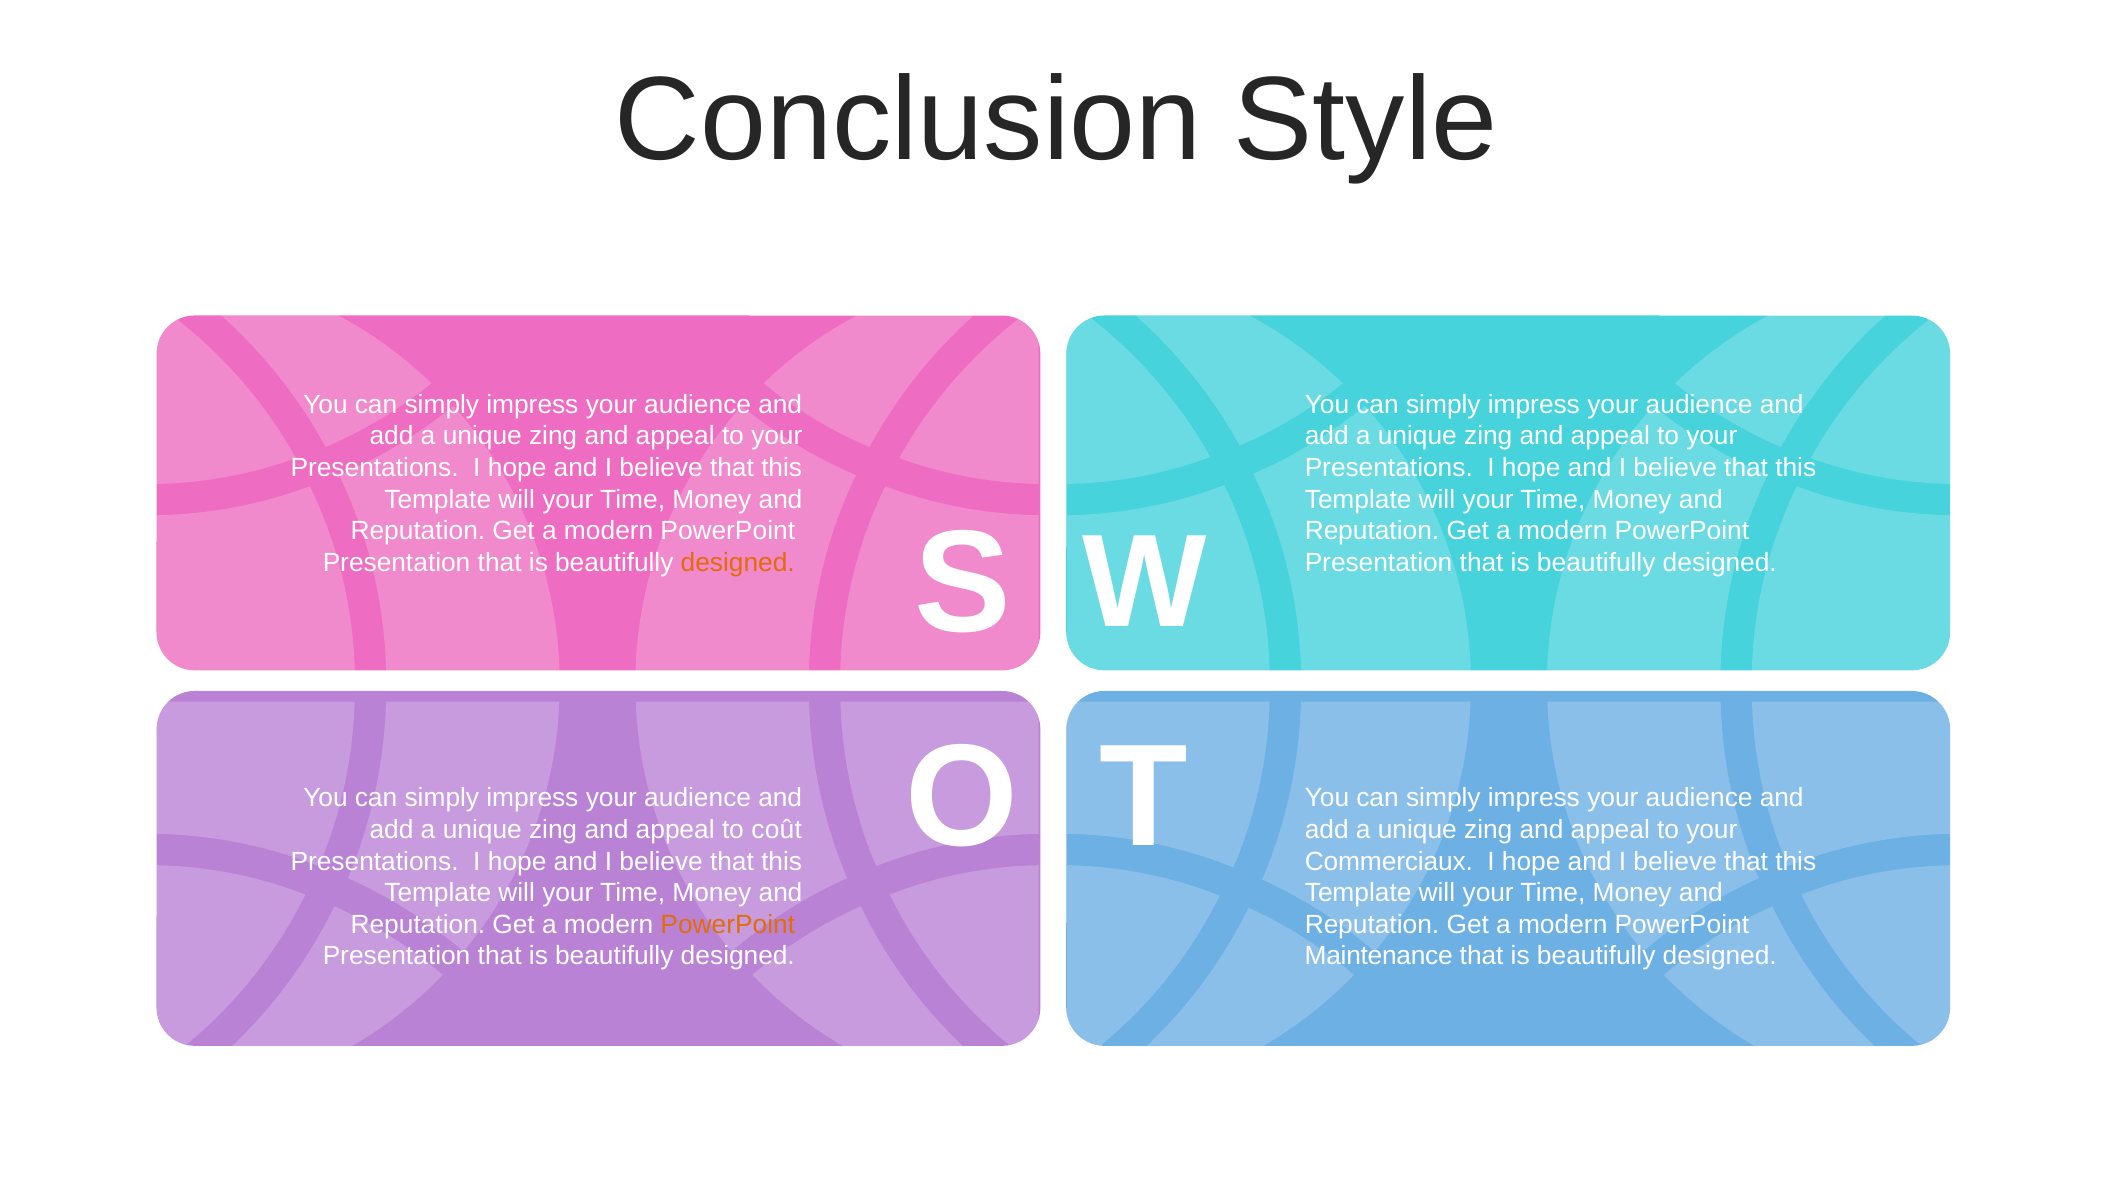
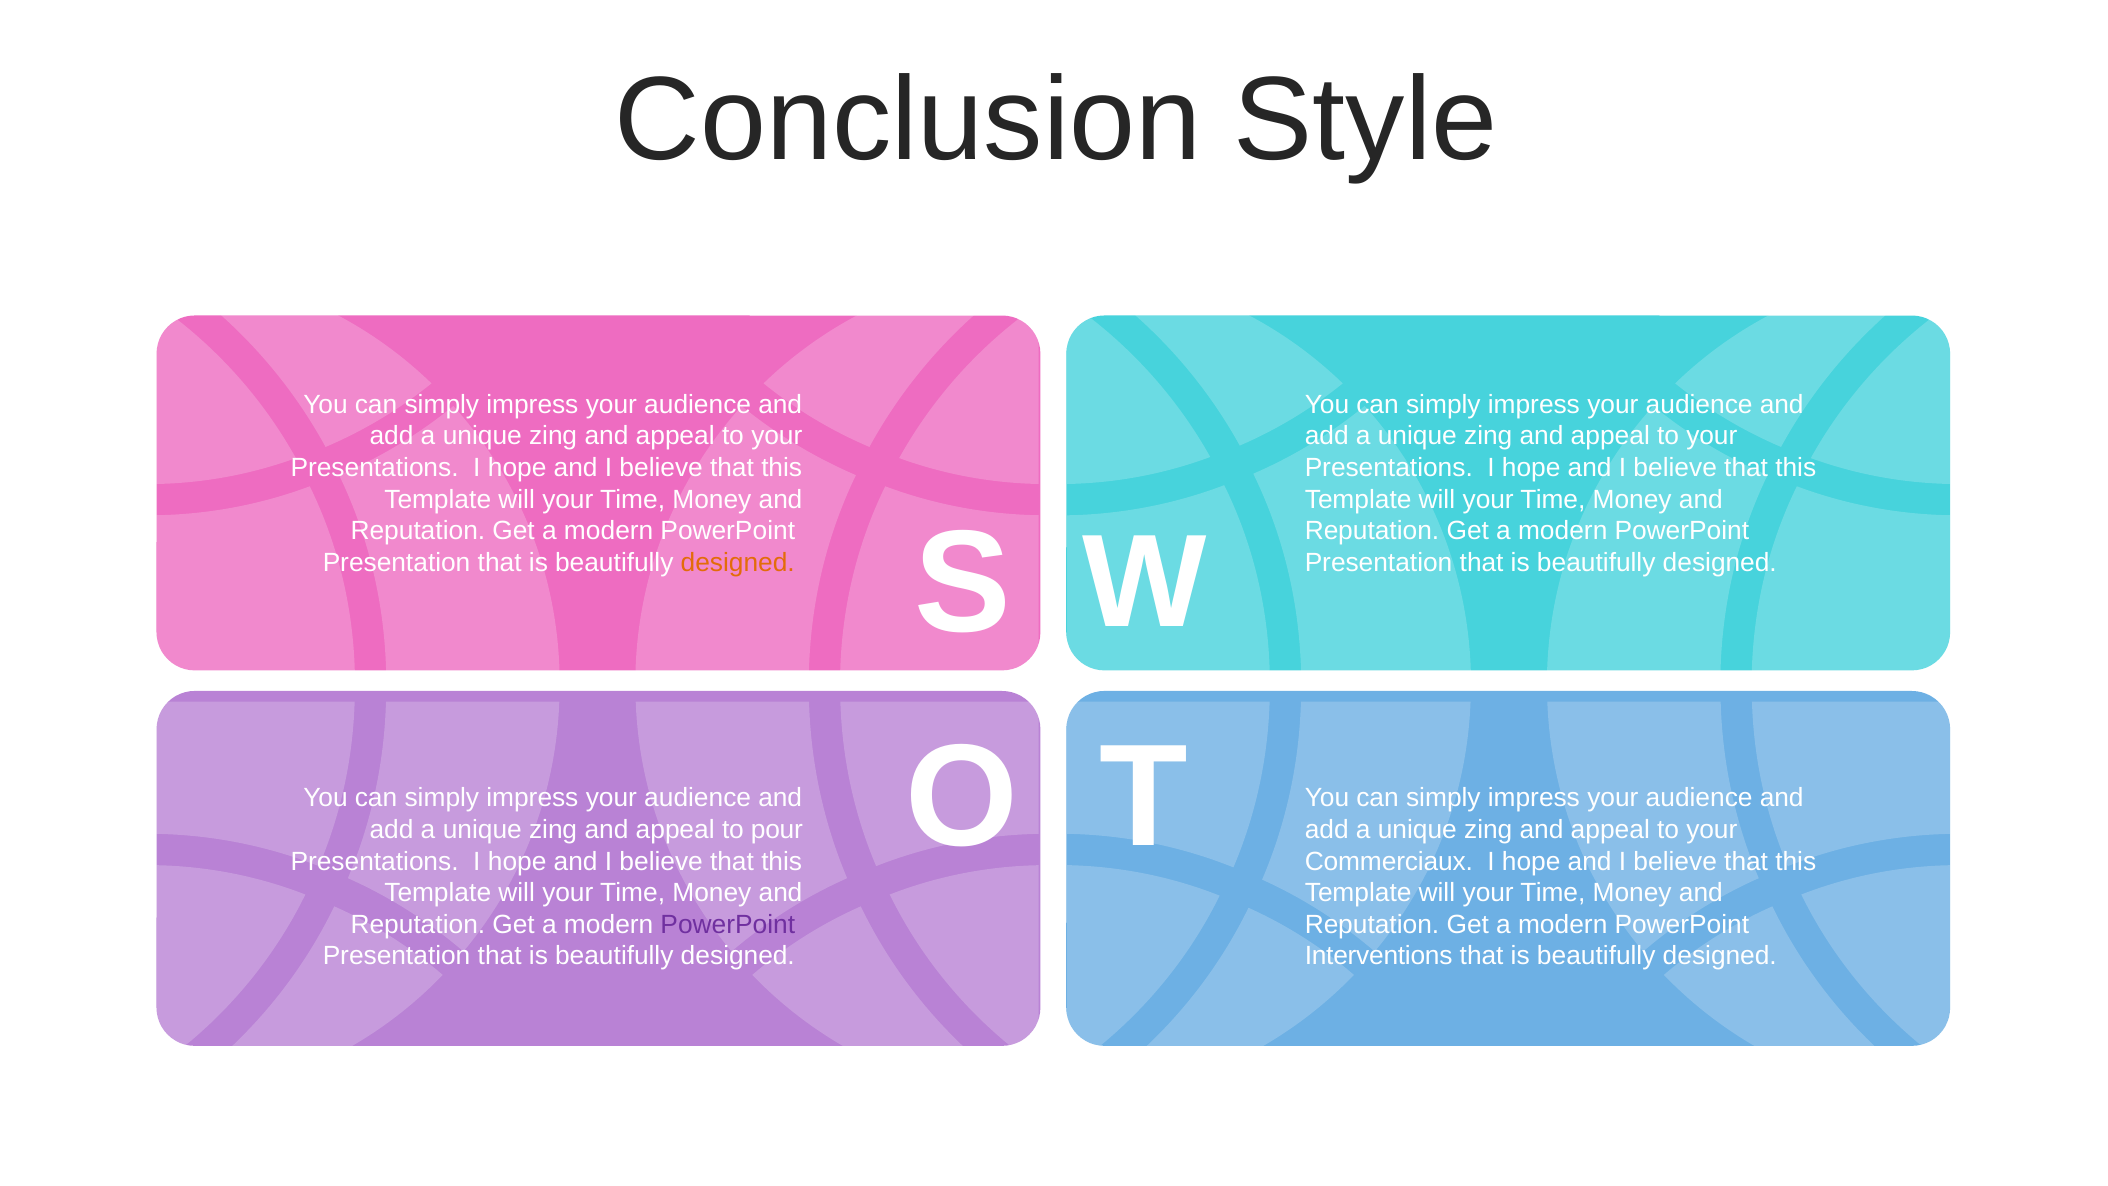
coût: coût -> pour (777, 830)
PowerPoint colour: orange -> purple (728, 924)
Maintenance: Maintenance -> Interventions (1379, 956)
